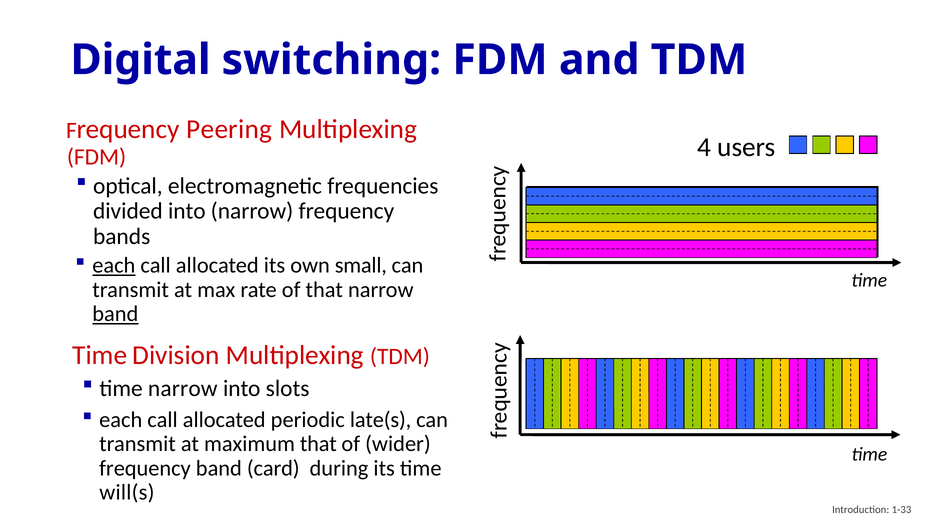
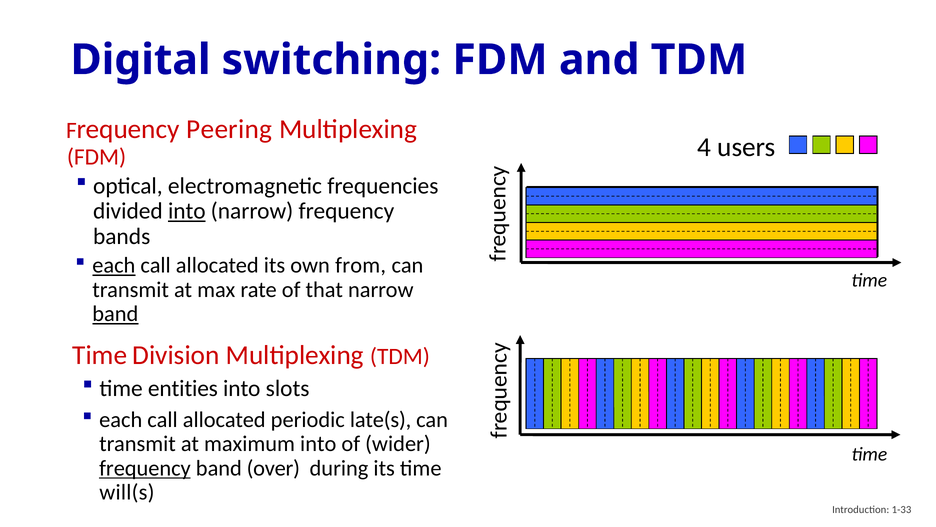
into underline: none -> present (187, 211)
small: small -> from (361, 265)
time narrow: narrow -> entities (183, 388)
maximum that: that -> into (318, 444)
frequency underline: none -> present (145, 468)
card: card -> over (273, 468)
